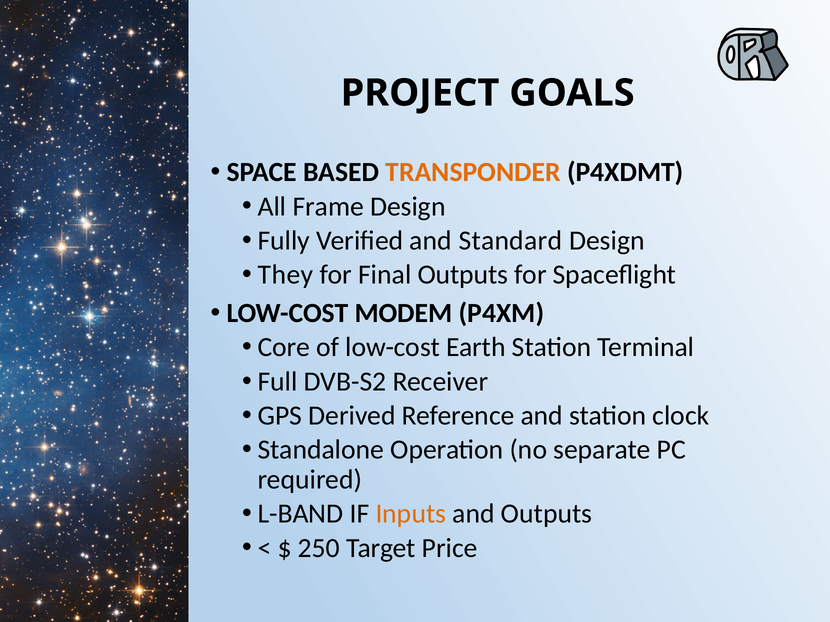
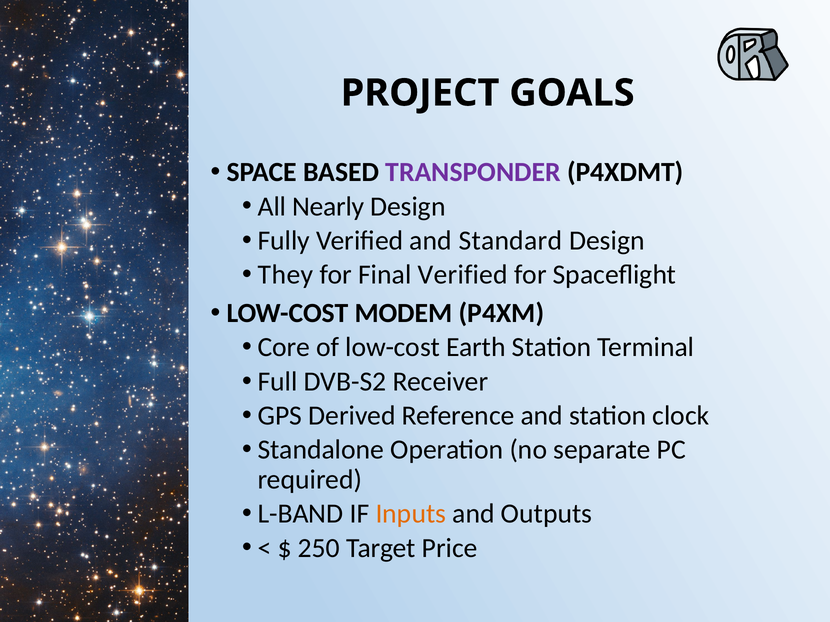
TRANSPONDER colour: orange -> purple (473, 172)
Frame: Frame -> Nearly (328, 207)
Final Outputs: Outputs -> Verified (463, 275)
